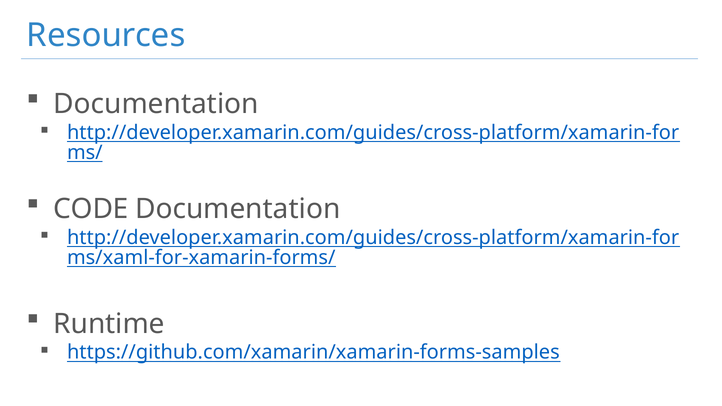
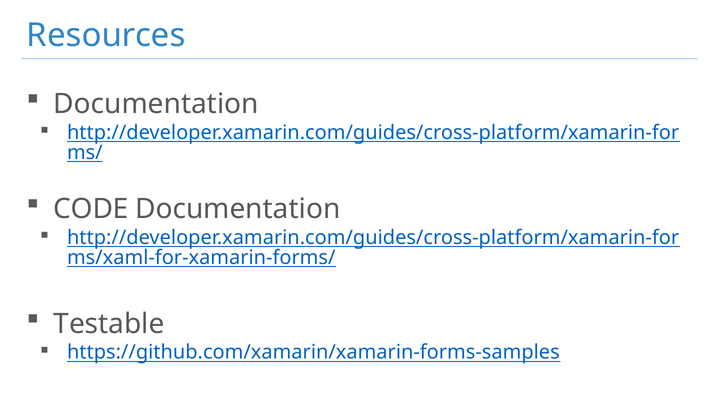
Runtime: Runtime -> Testable (109, 324)
